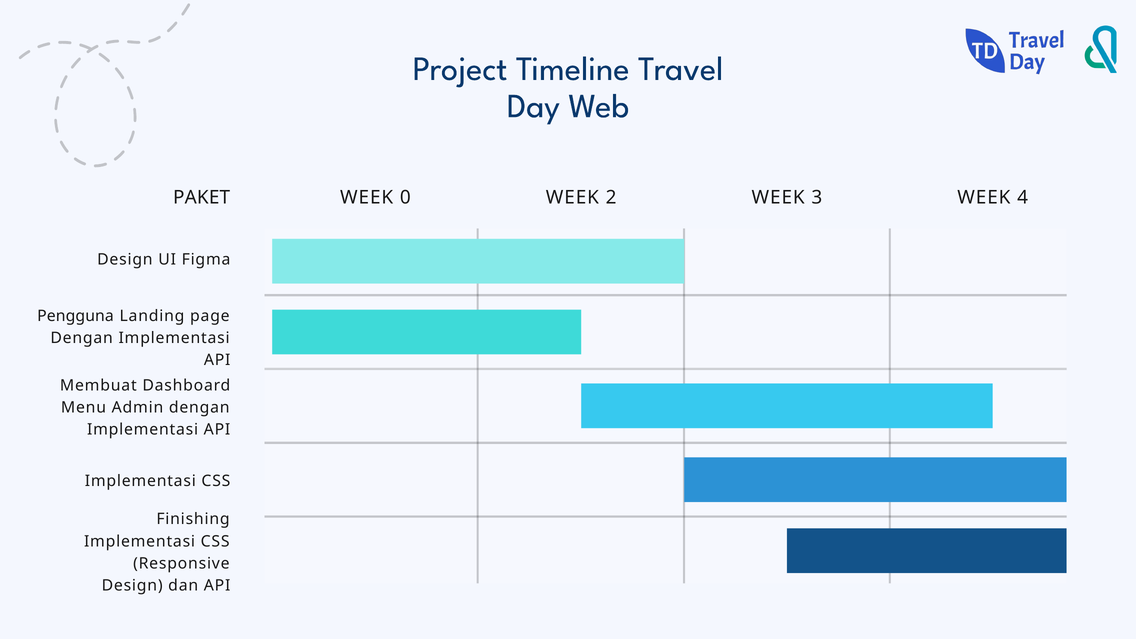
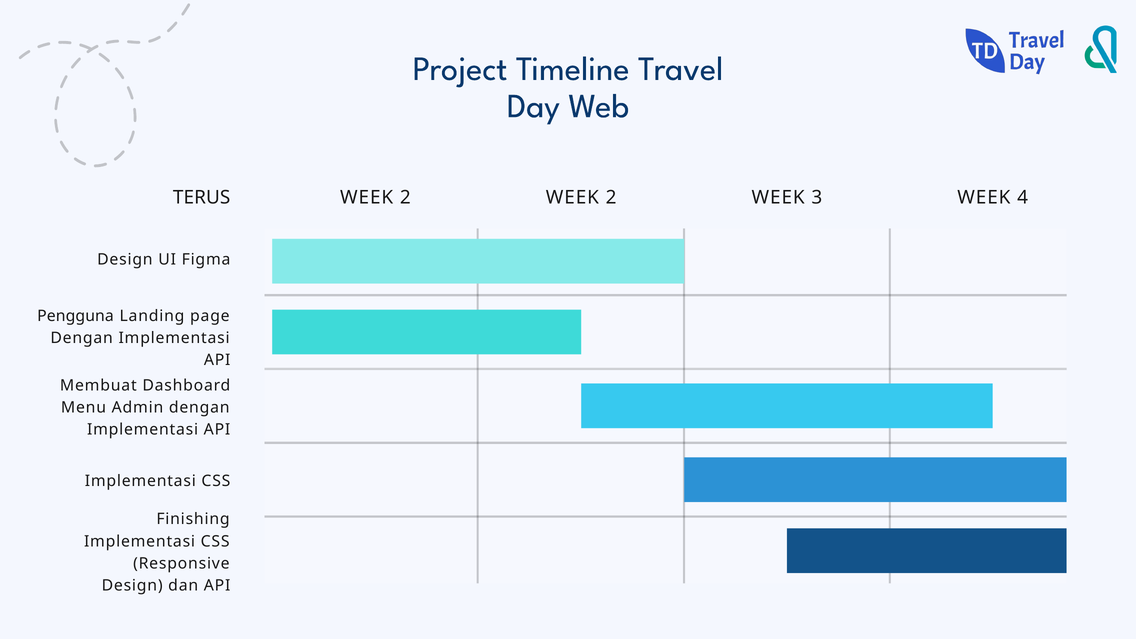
PAKET: PAKET -> TERUS (202, 198)
0: 0 -> 2 (405, 198)
